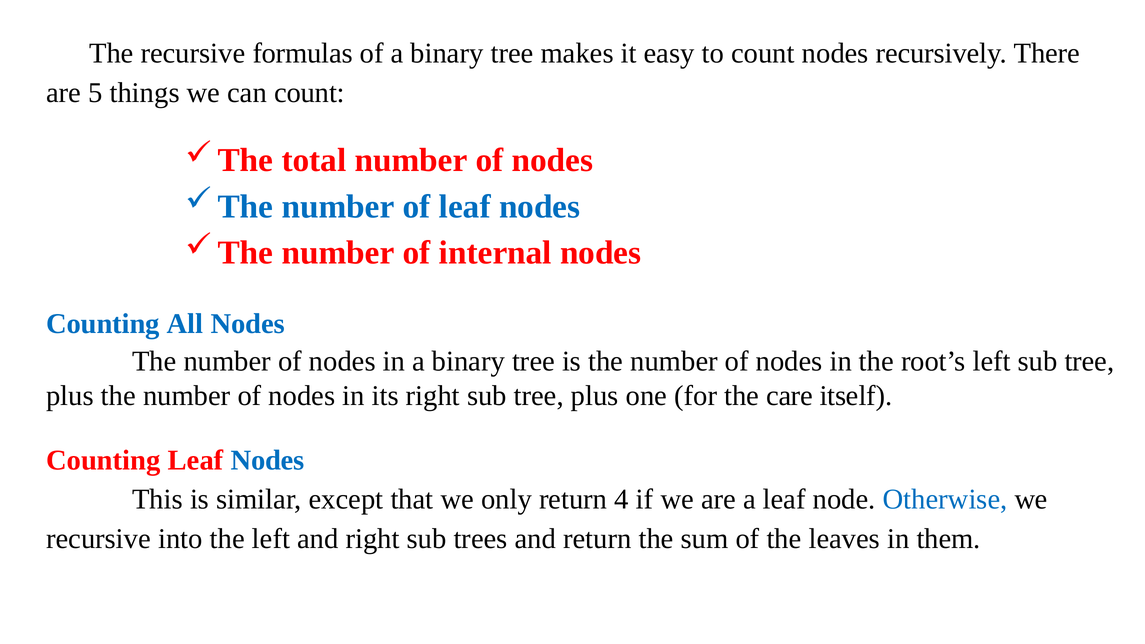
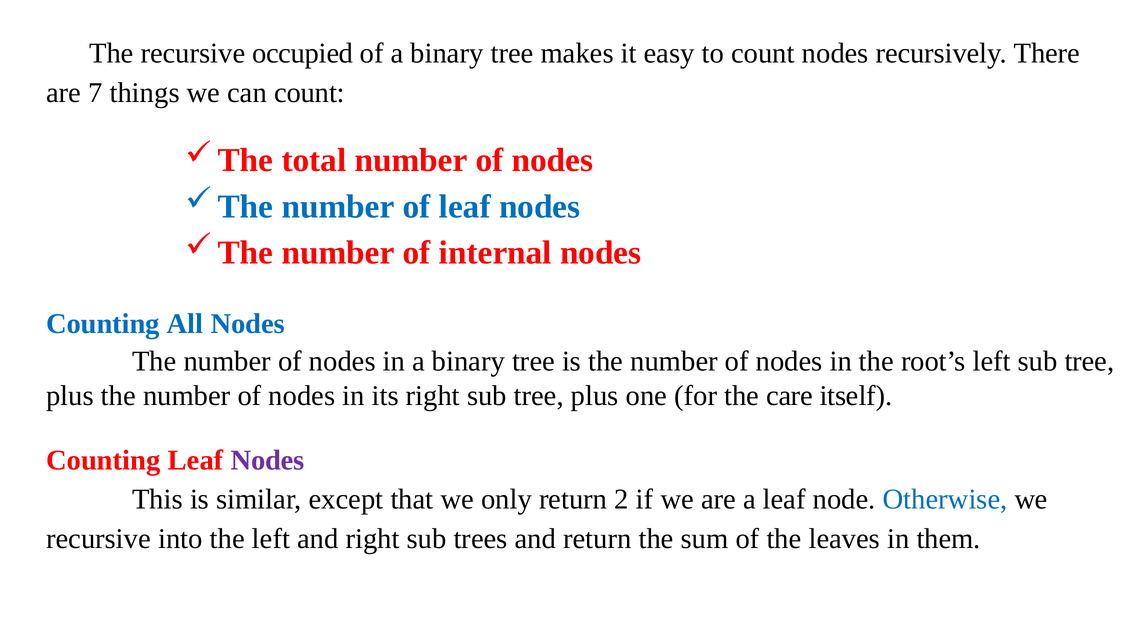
formulas: formulas -> occupied (303, 53)
5: 5 -> 7 (95, 93)
Nodes colour: blue -> purple (268, 460)
4: 4 -> 2 (622, 500)
